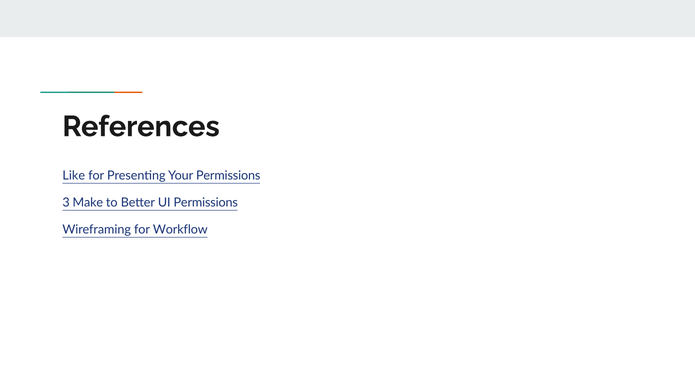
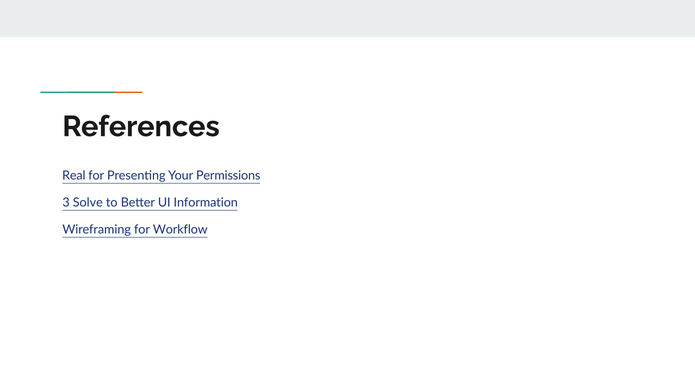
Like: Like -> Real (74, 176)
Make: Make -> Solve (88, 203)
UI Permissions: Permissions -> Information (206, 203)
